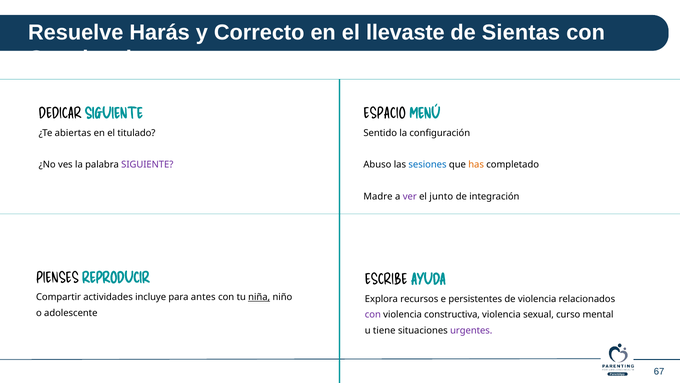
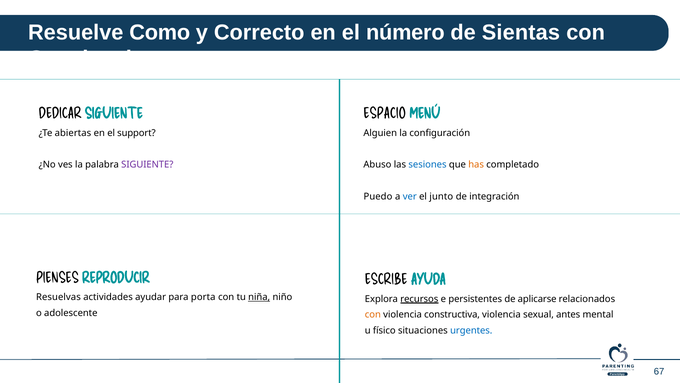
Harás: Harás -> Como (160, 33)
llevaste: llevaste -> número (405, 33)
titulado: titulado -> support (136, 133)
Sentido: Sentido -> Alguien (380, 133)
Madre: Madre -> Puedo (378, 196)
ver colour: purple -> blue (410, 196)
Compartir: Compartir -> Resuelvas (58, 297)
incluye: incluye -> ayudar (151, 297)
antes: antes -> porta (203, 297)
recursos underline: none -> present (419, 299)
de violencia: violencia -> aplicarse (537, 299)
con colour: purple -> orange (373, 314)
curso: curso -> antes (568, 314)
tiene: tiene -> físico (384, 330)
urgentes colour: purple -> blue (471, 330)
